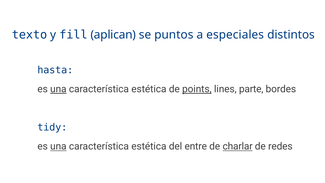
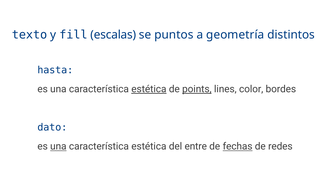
aplican: aplican -> escalas (113, 35)
especiales: especiales -> geometría (235, 35)
una underline: present -> none (58, 89)
estética underline: none -> present (149, 89)
parte: parte -> color (251, 89)
tidy: tidy -> dato (52, 127)
charlar: charlar -> fechas (238, 146)
